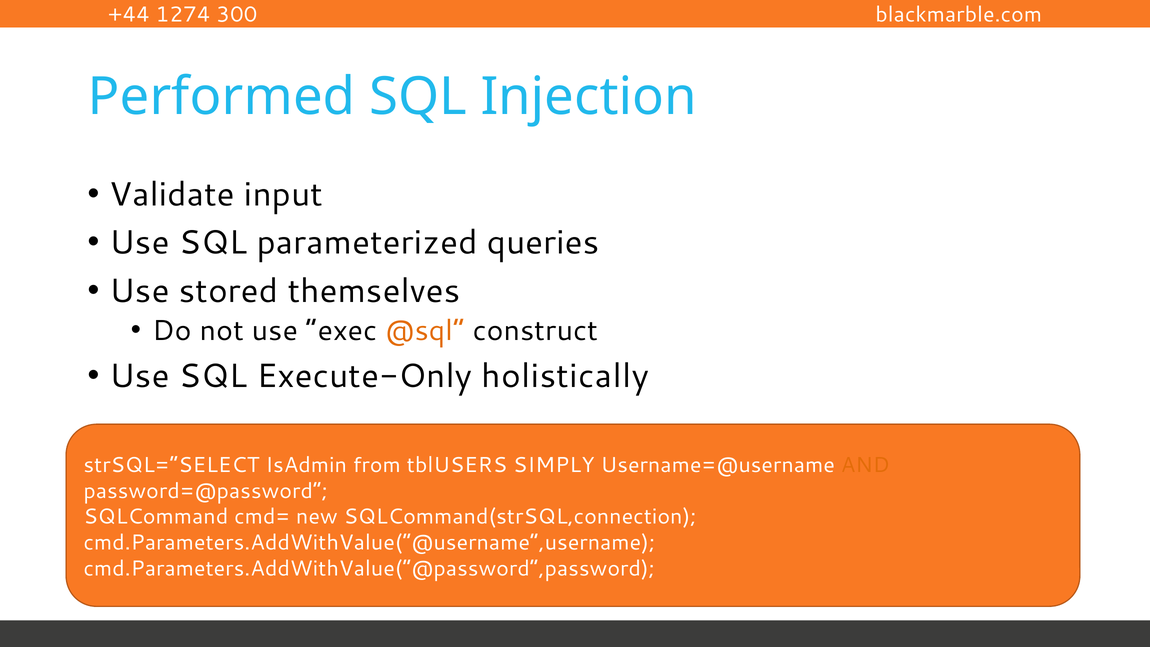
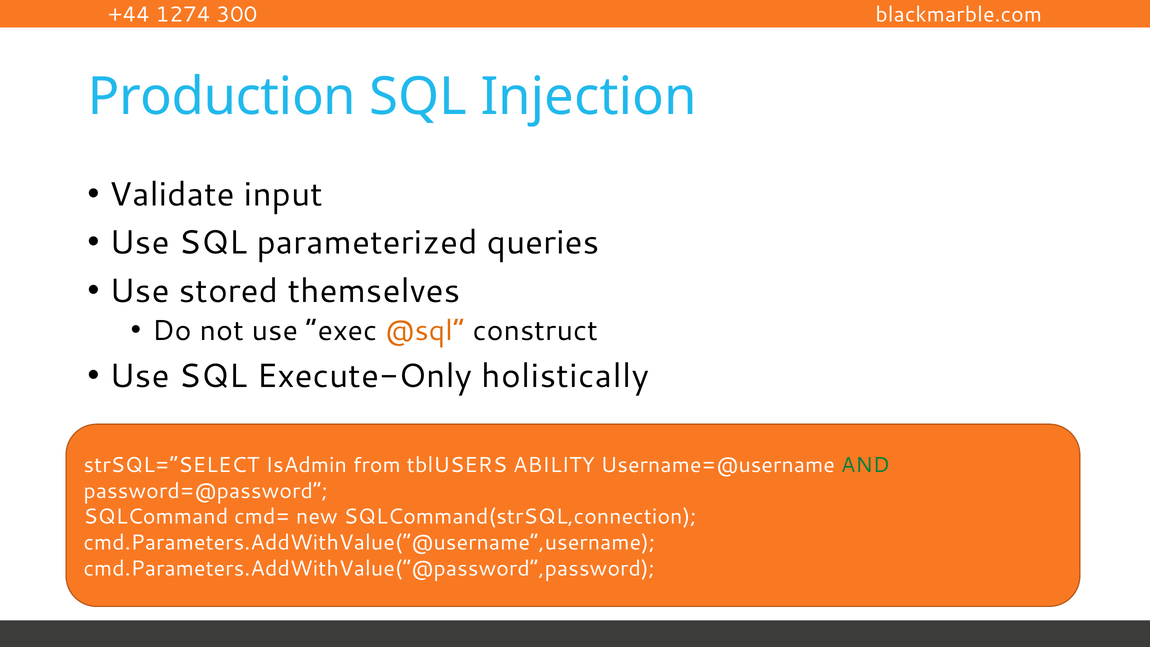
Performed: Performed -> Production (222, 97)
SIMPLY: SIMPLY -> ABILITY (554, 465)
AND colour: orange -> green (865, 465)
